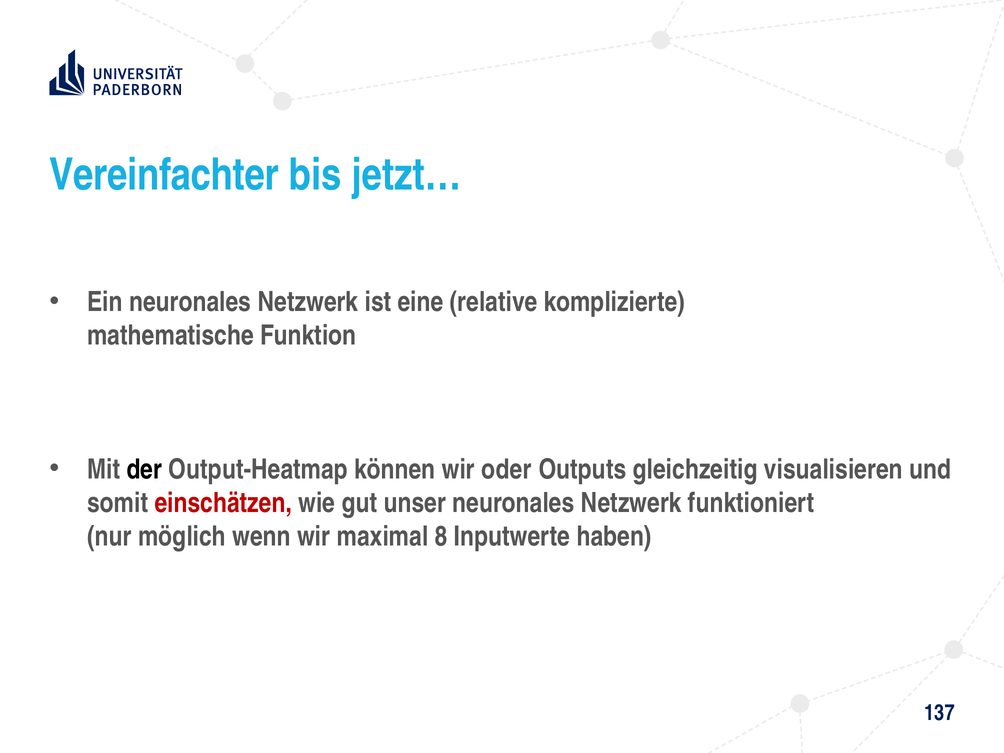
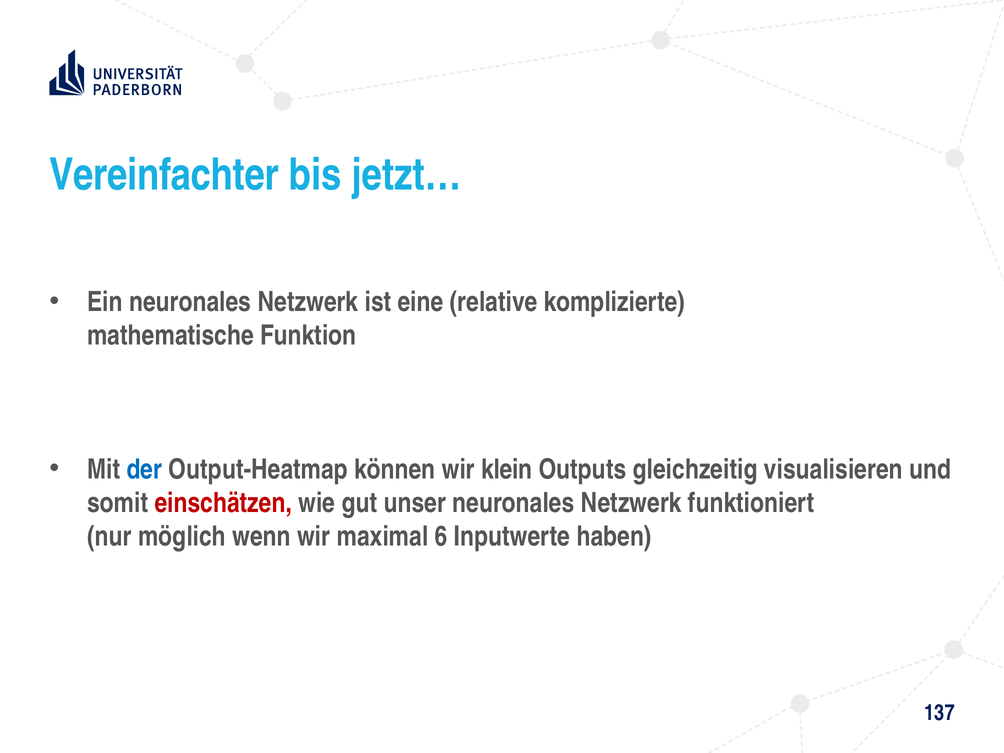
der colour: black -> blue (144, 469)
oder: oder -> klein (507, 469)
8: 8 -> 6 (441, 536)
